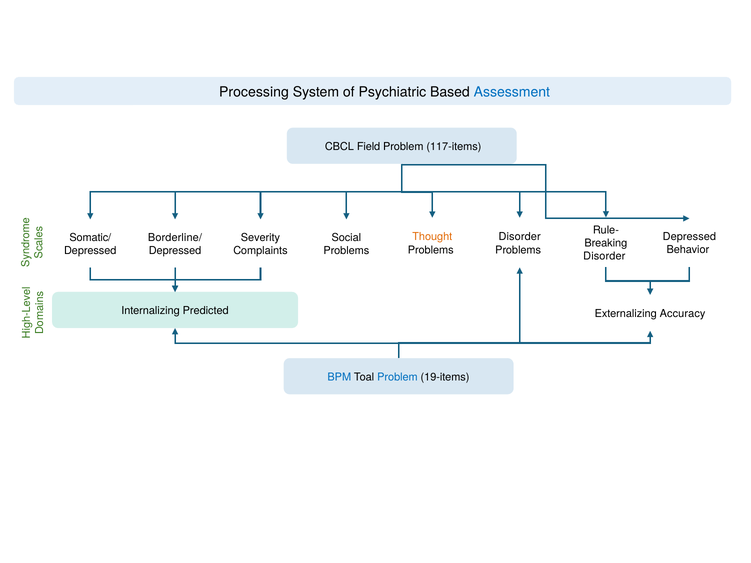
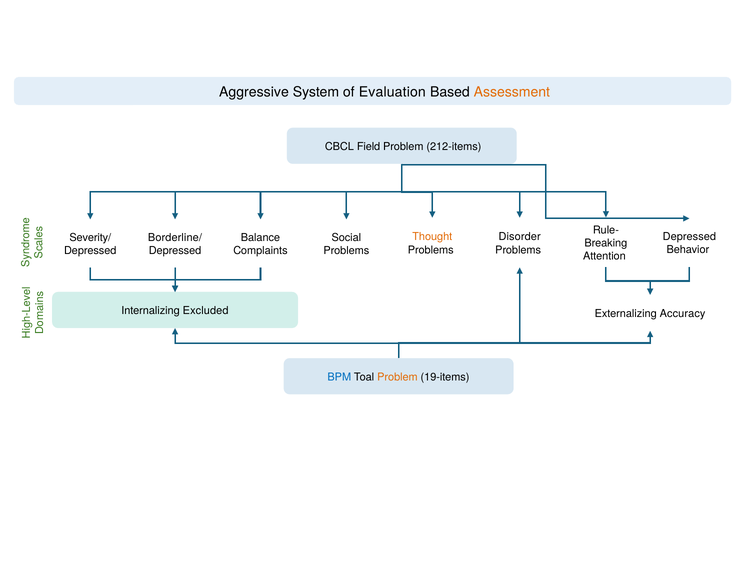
Processing: Processing -> Aggressive (254, 92)
Psychiatric: Psychiatric -> Evaluation (392, 92)
Assessment colour: blue -> orange (512, 92)
117-items: 117-items -> 212-items (454, 147)
Somatic/: Somatic/ -> Severity/ (90, 238)
Severity: Severity -> Balance (260, 238)
Disorder: Disorder -> Attention (604, 256)
Predicted: Predicted -> Excluded (206, 311)
Problem colour: blue -> orange (397, 377)
